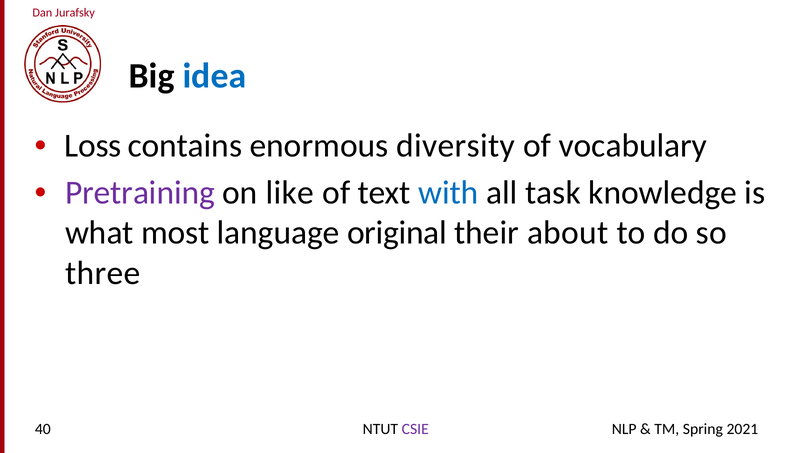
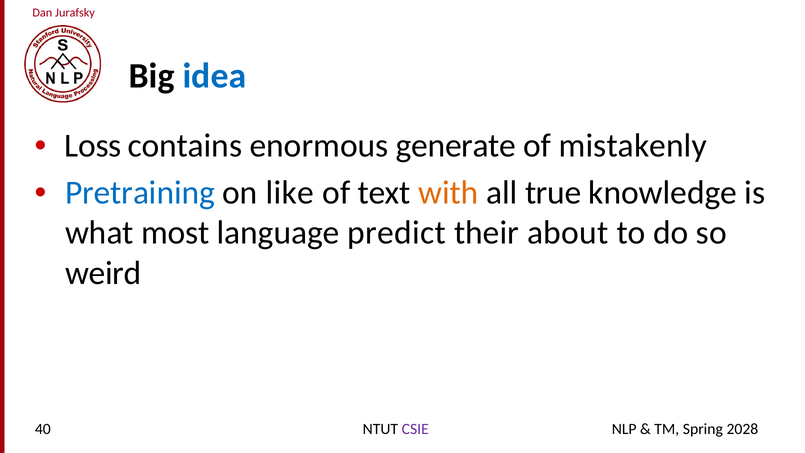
diversity: diversity -> generate (456, 146)
vocabulary: vocabulary -> mistakenly (633, 146)
Pretraining colour: purple -> blue (140, 193)
with colour: blue -> orange (448, 193)
task: task -> true (553, 193)
original: original -> predict (397, 233)
three: three -> weird (103, 273)
2021: 2021 -> 2028 (742, 429)
